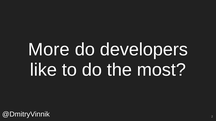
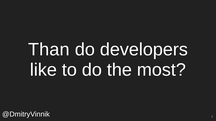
More: More -> Than (49, 50)
